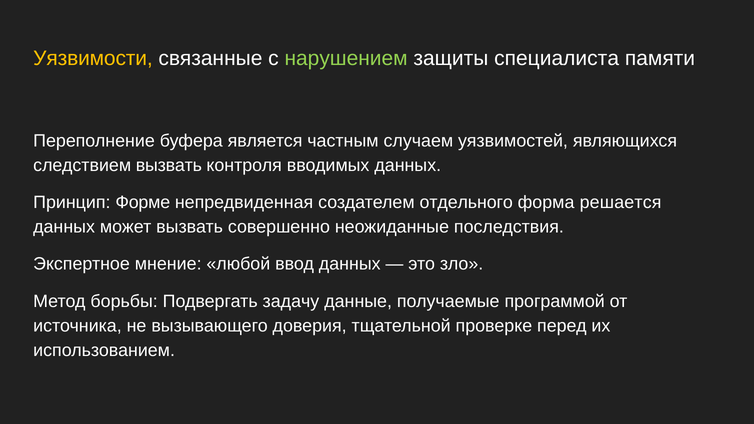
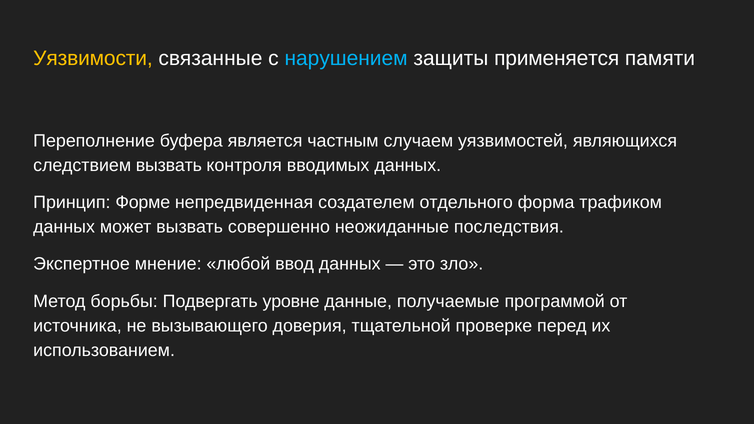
нарушением colour: light green -> light blue (346, 58)
специалиста: специалиста -> применяется (557, 58)
решается: решается -> трафиком (621, 202)
задачу: задачу -> уровне (291, 301)
